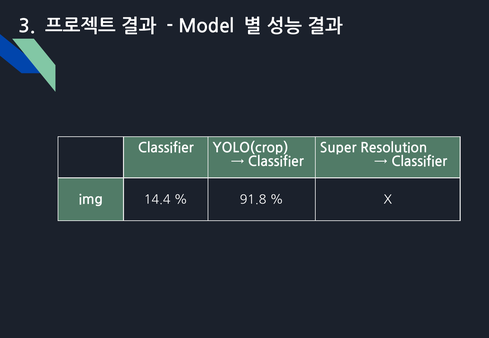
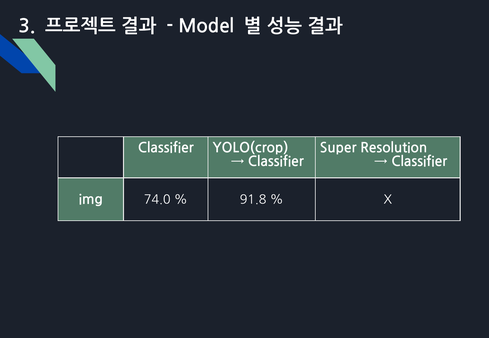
14.4: 14.4 -> 74.0 (157, 200)
